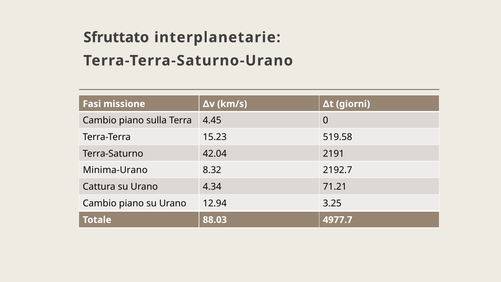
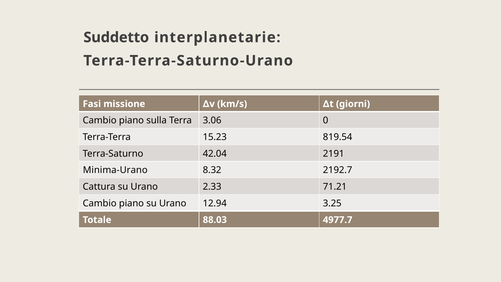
Sfruttato: Sfruttato -> Suddetto (116, 37)
4.45: 4.45 -> 3.06 (212, 120)
519.58: 519.58 -> 819.54 (338, 137)
4.34: 4.34 -> 2.33 (212, 187)
